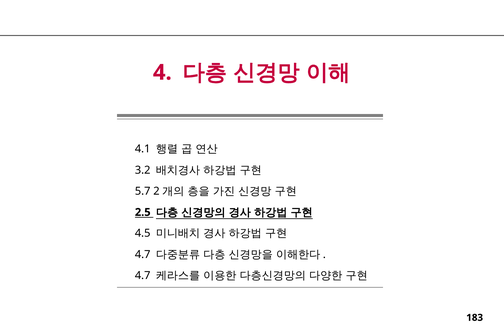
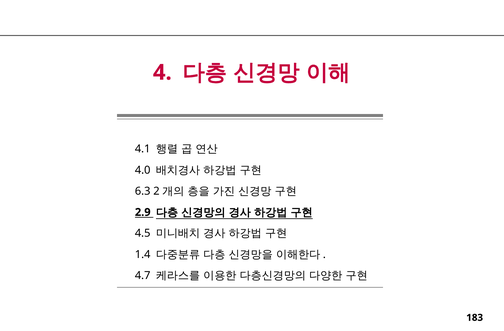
3.2: 3.2 -> 4.0 (143, 170)
5.7: 5.7 -> 6.3 (143, 191)
2.5: 2.5 -> 2.9 (143, 212)
4.7: 4.7 -> 1.4 (143, 254)
